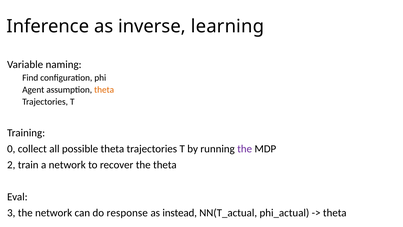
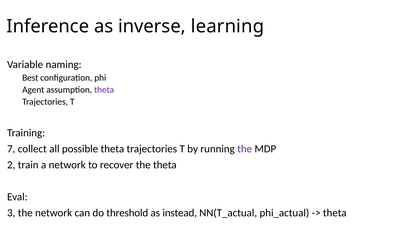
Find: Find -> Best (30, 78)
theta colour: orange -> purple (104, 90)
0: 0 -> 7 (11, 149)
response: response -> threshold (127, 213)
